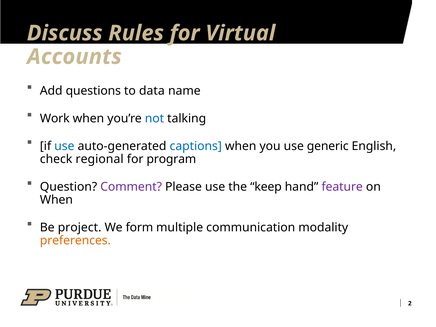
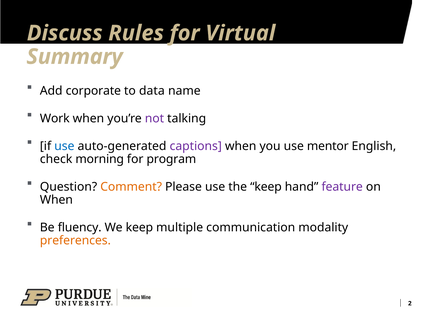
Accounts: Accounts -> Summary (75, 57)
questions: questions -> corporate (93, 91)
not colour: blue -> purple (154, 119)
captions colour: blue -> purple (196, 146)
generic: generic -> mentor (328, 146)
regional: regional -> morning (100, 159)
Comment colour: purple -> orange (131, 187)
project: project -> fluency (80, 228)
We form: form -> keep (139, 228)
